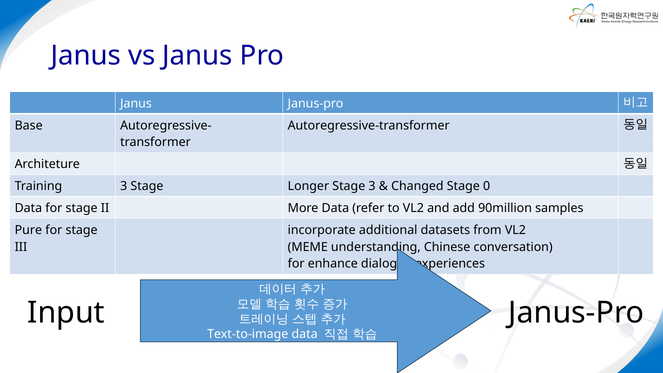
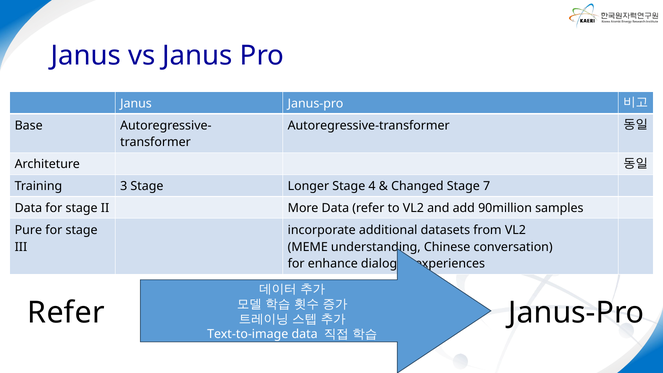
Stage 3: 3 -> 4 (372, 186)
0: 0 -> 7 (487, 186)
Input: Input -> Refer (66, 313)
